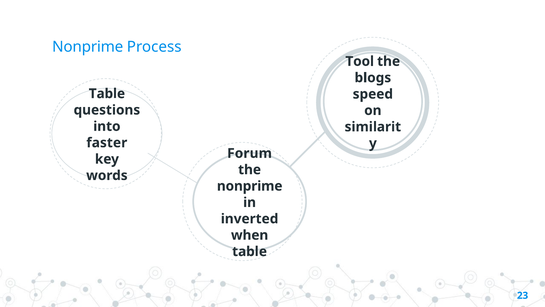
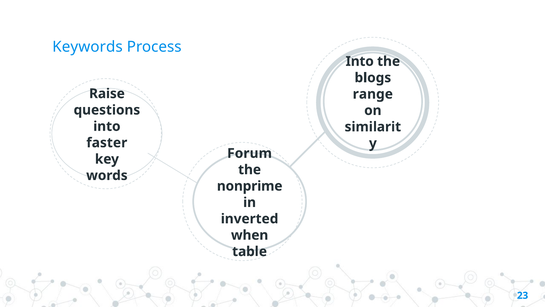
Nonprime: Nonprime -> Keywords (88, 47)
Tool: Tool -> Into (360, 61)
Table: Table -> Raise (107, 94)
speed: speed -> range (373, 94)
